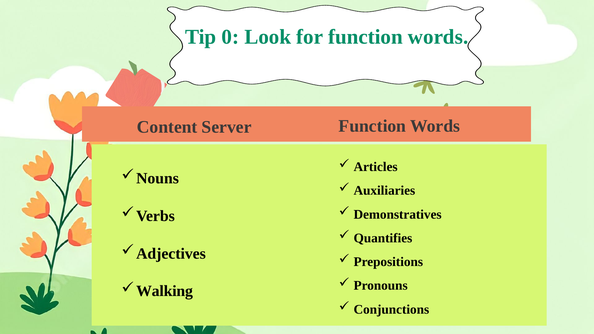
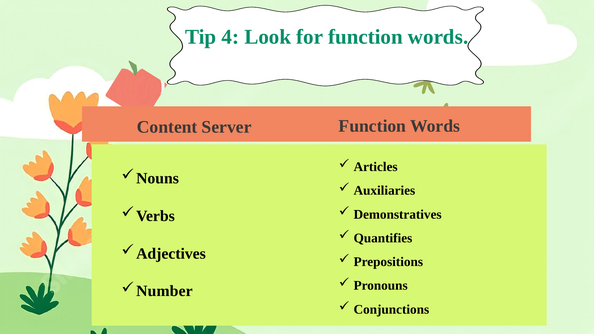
0: 0 -> 4 (230, 37)
Walking: Walking -> Number (164, 291)
